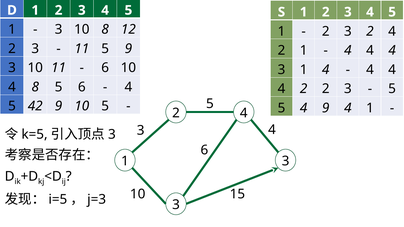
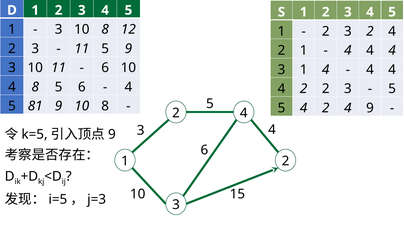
42: 42 -> 81 (35, 106)
9 10 5: 5 -> 8 (105, 106)
5 4 9: 9 -> 2 (326, 108)
4 1: 1 -> 9 (370, 108)
3: 3 -> 9 (112, 135)
3: 3 -> 2 (286, 161)
